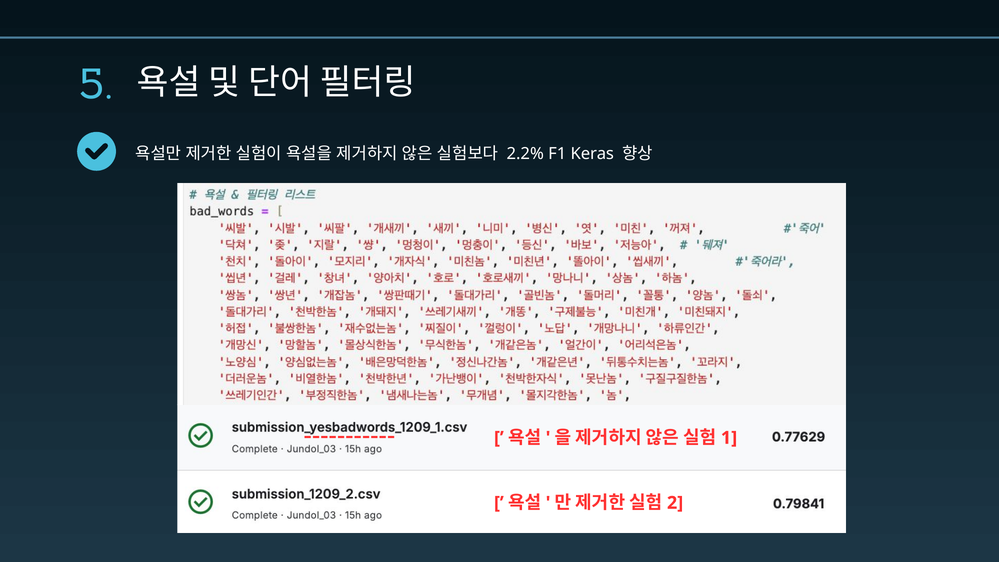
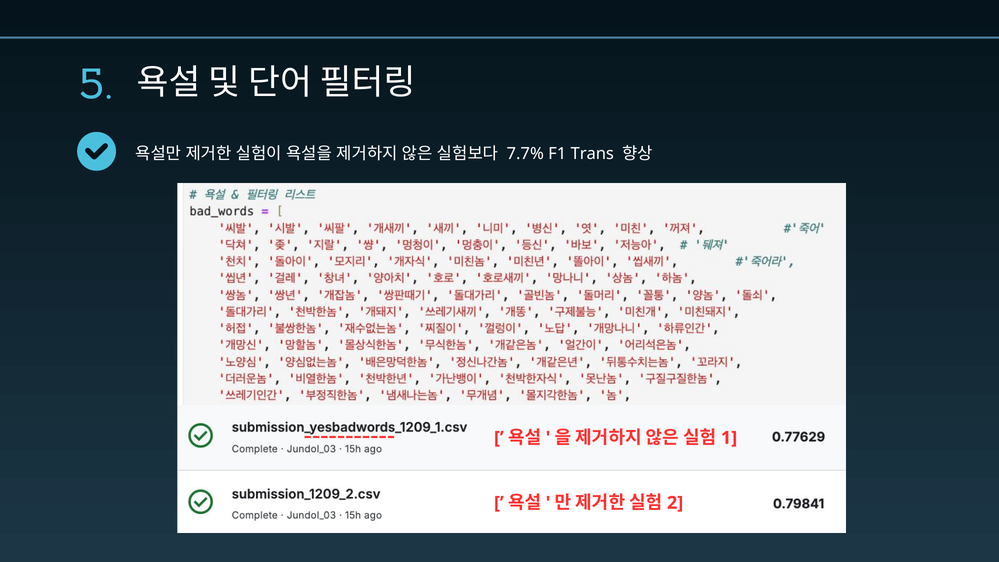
2.2%: 2.2% -> 7.7% (525, 154)
Keras: Keras -> Trans (592, 154)
